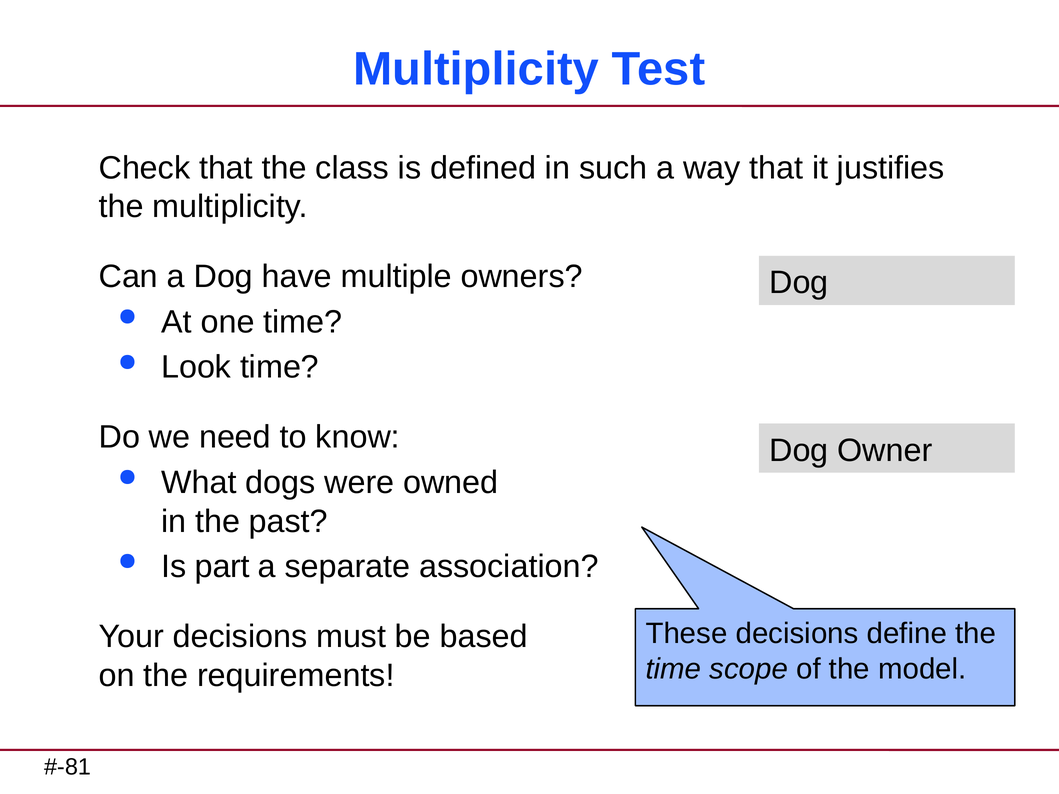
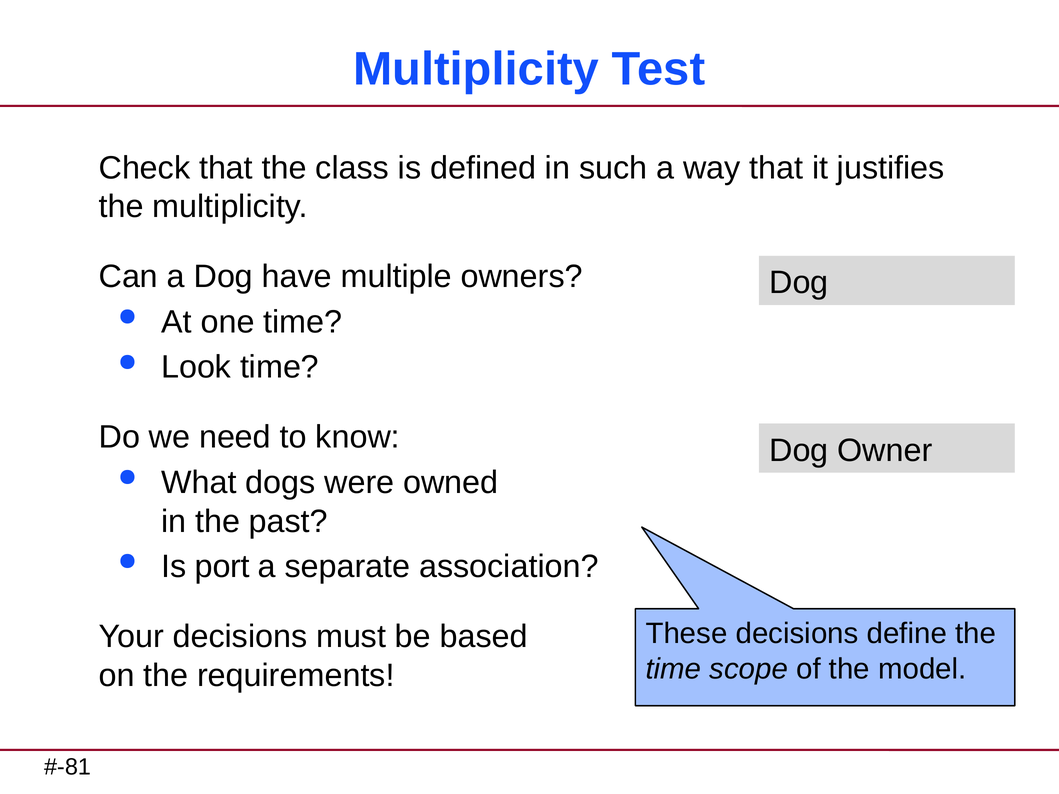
part: part -> port (222, 567)
